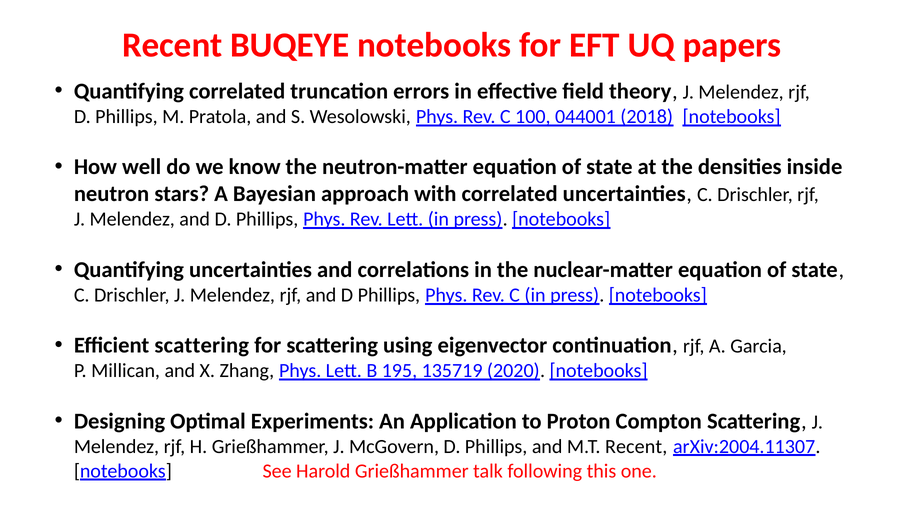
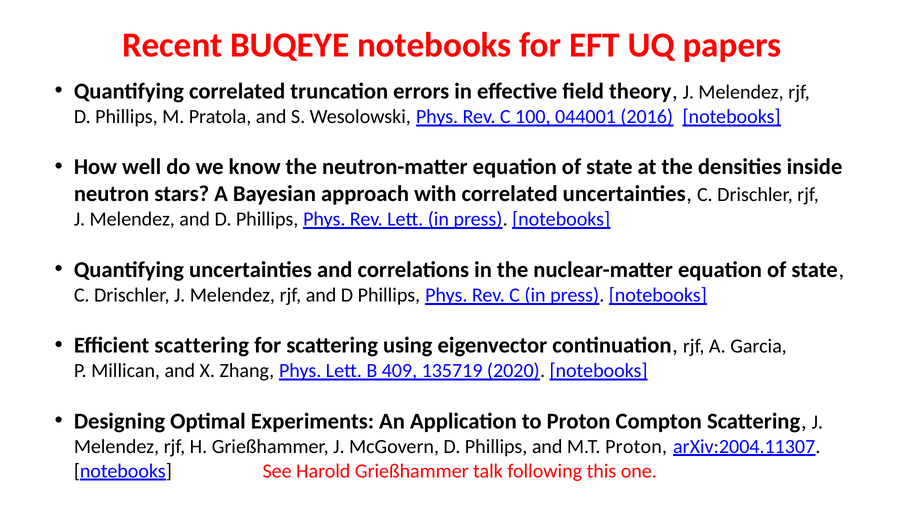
2018: 2018 -> 2016 (647, 117)
195: 195 -> 409 (399, 371)
M.T Recent: Recent -> Proton (636, 447)
